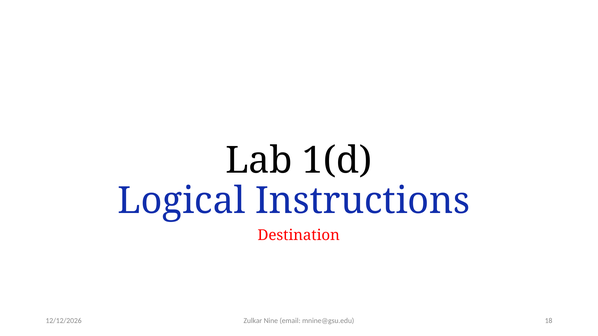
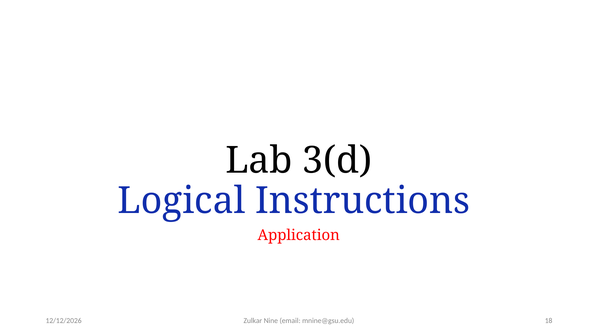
1(d: 1(d -> 3(d (337, 161)
Destination: Destination -> Application (299, 235)
